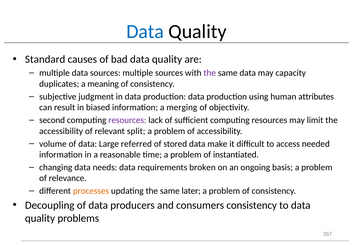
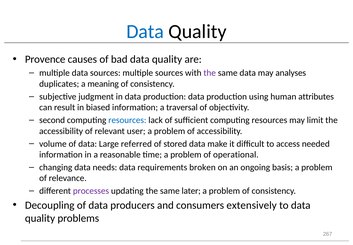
Standard: Standard -> Provence (45, 59)
capacity: capacity -> analyses (291, 73)
merging: merging -> traversal (182, 107)
resources colour: purple -> blue (127, 120)
split: split -> user (136, 131)
instantiated: instantiated -> operational (236, 154)
processes colour: orange -> purple (91, 190)
consumers consistency: consistency -> extensively (252, 205)
